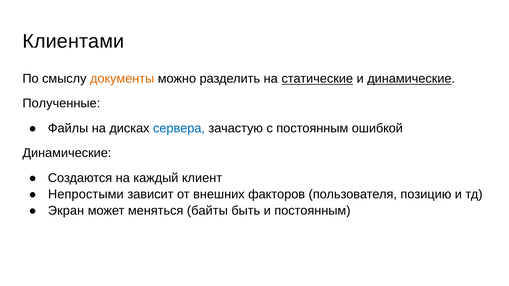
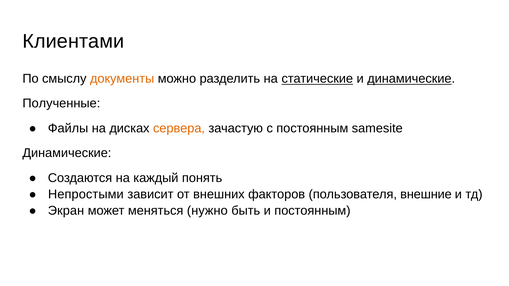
сервера colour: blue -> orange (179, 128)
ошибкой: ошибкой -> samesite (377, 128)
клиент: клиент -> понять (202, 178)
позицию: позицию -> внешние (426, 194)
байты: байты -> нужно (207, 211)
